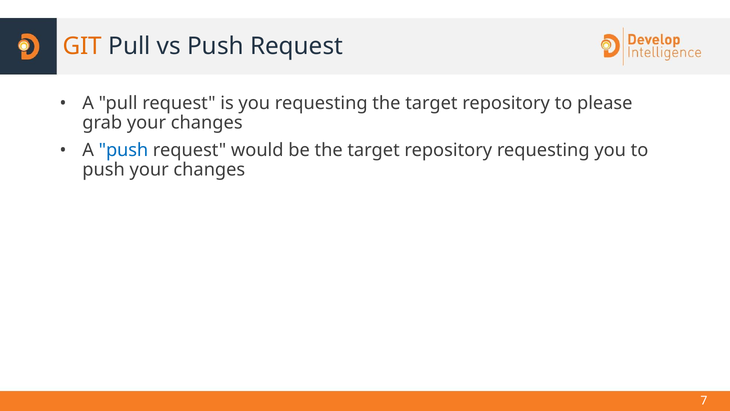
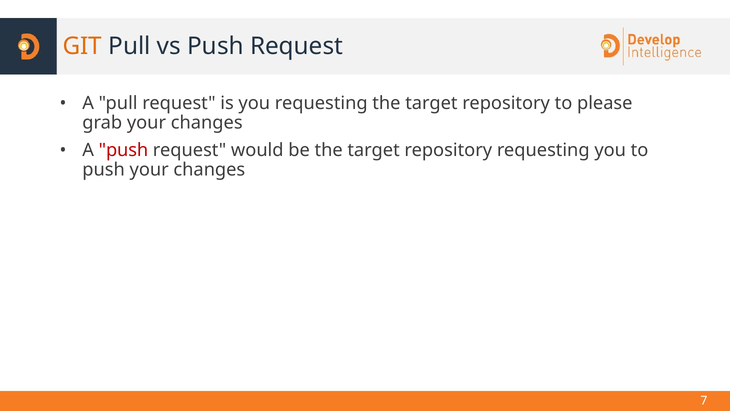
push colour: blue -> red (123, 150)
